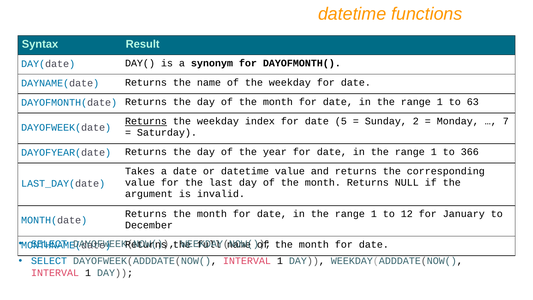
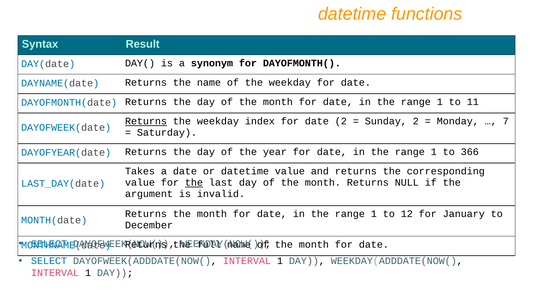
63: 63 -> 11 (473, 102)
date 5: 5 -> 2 (341, 121)
the underline: none -> present (194, 183)
